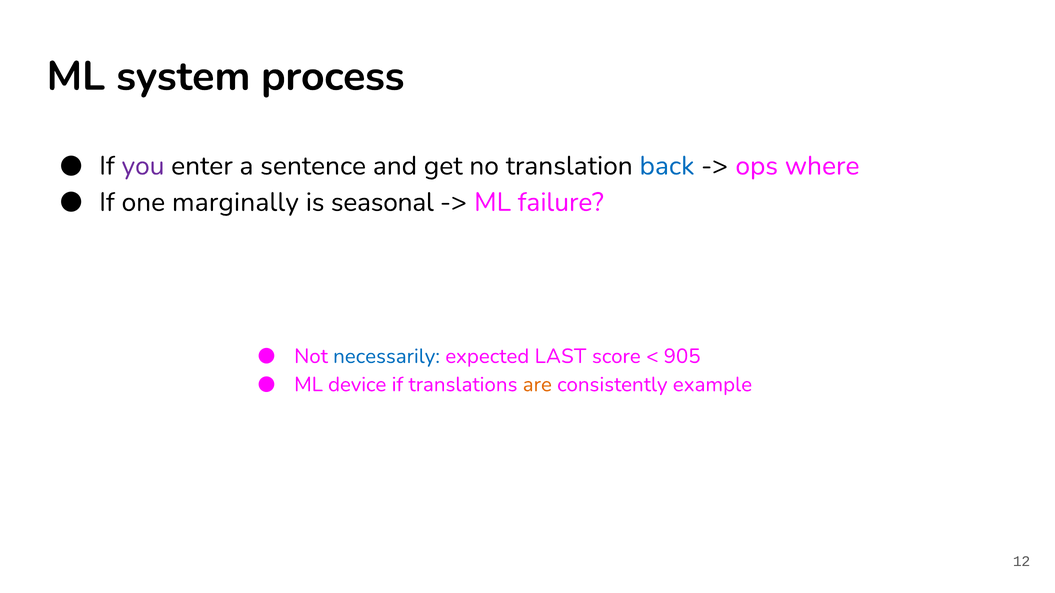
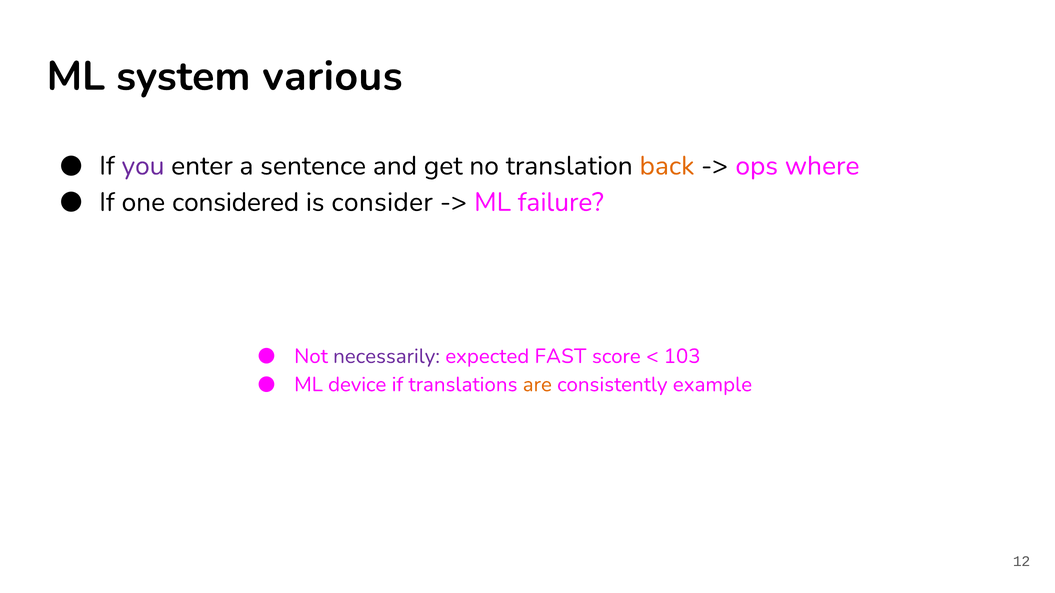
process: process -> various (332, 76)
back colour: blue -> orange (667, 166)
marginally: marginally -> considered (236, 202)
seasonal: seasonal -> consider (382, 202)
necessarily colour: blue -> purple (387, 356)
LAST: LAST -> FAST (560, 356)
905: 905 -> 103 (682, 356)
